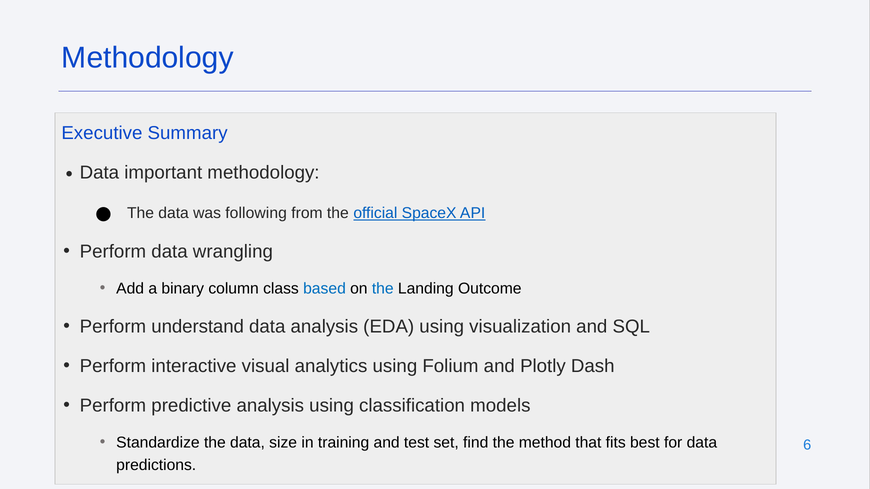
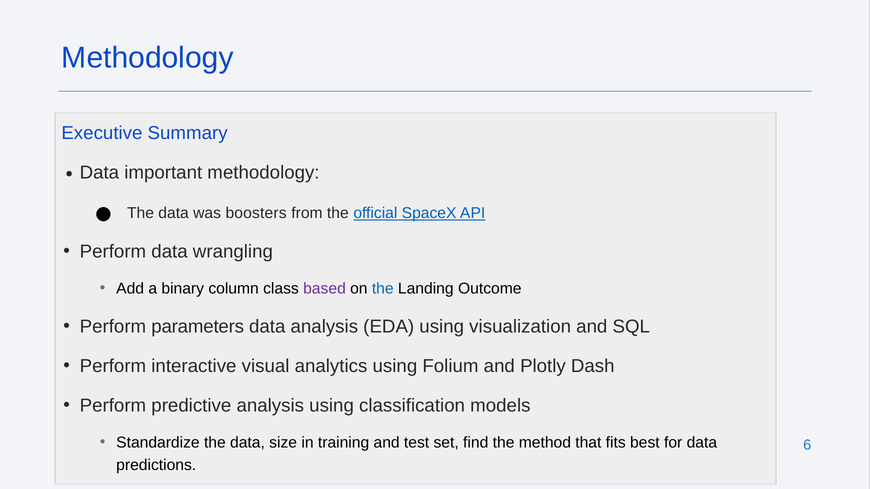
following: following -> boosters (256, 213)
based colour: blue -> purple (324, 289)
understand: understand -> parameters (198, 327)
